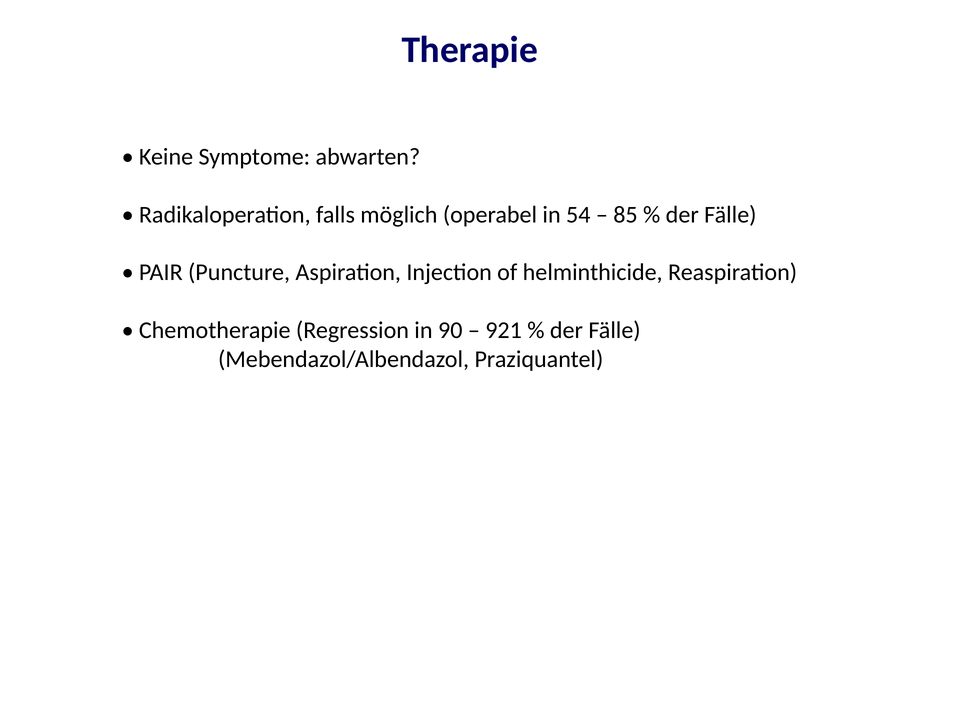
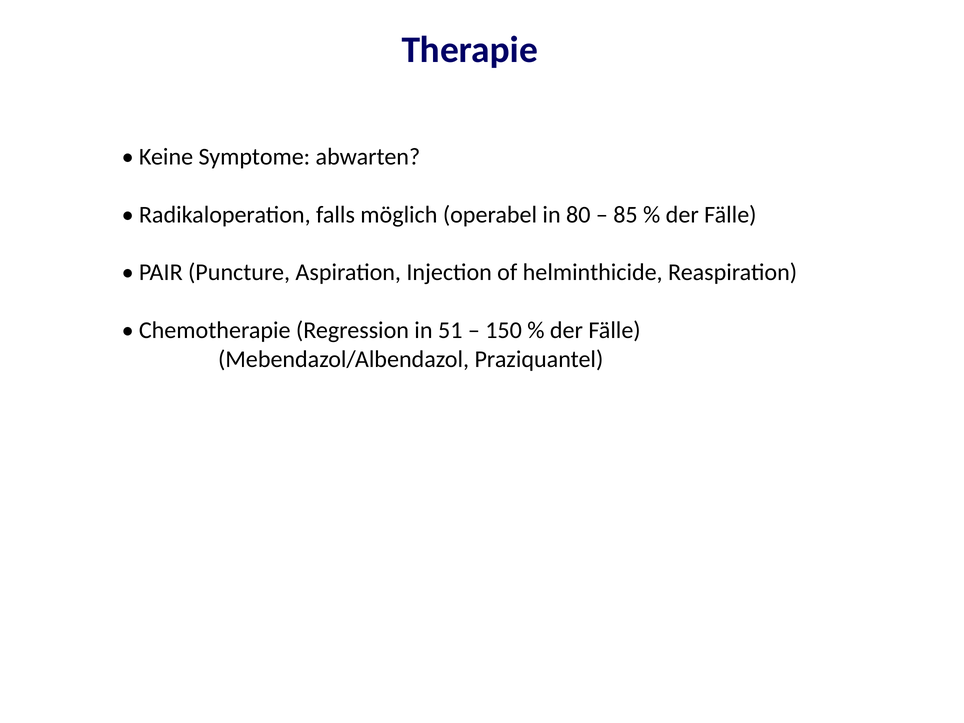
54: 54 -> 80 (578, 215)
90: 90 -> 51 (450, 330)
921: 921 -> 150 (504, 330)
